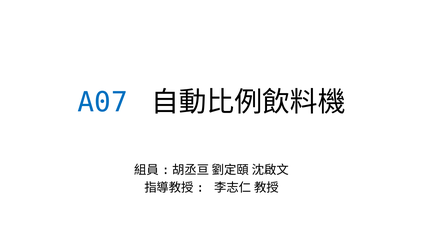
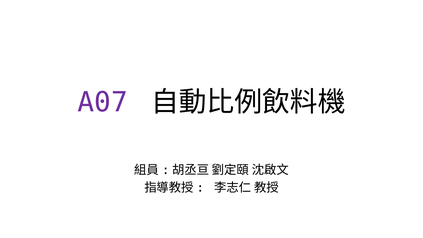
A07 colour: blue -> purple (103, 102)
